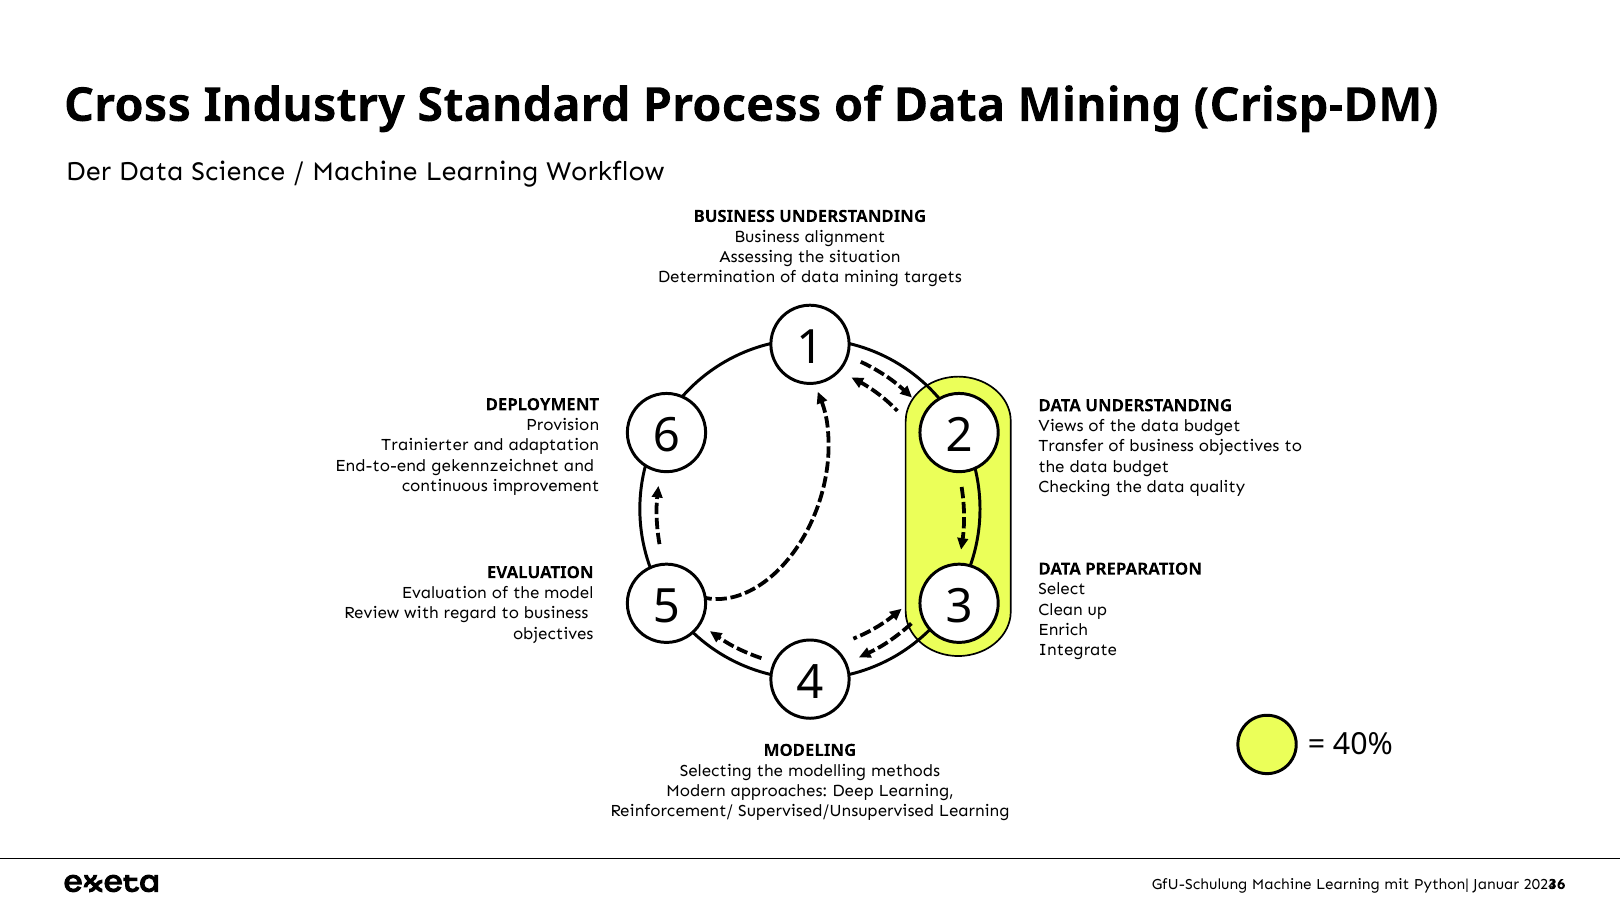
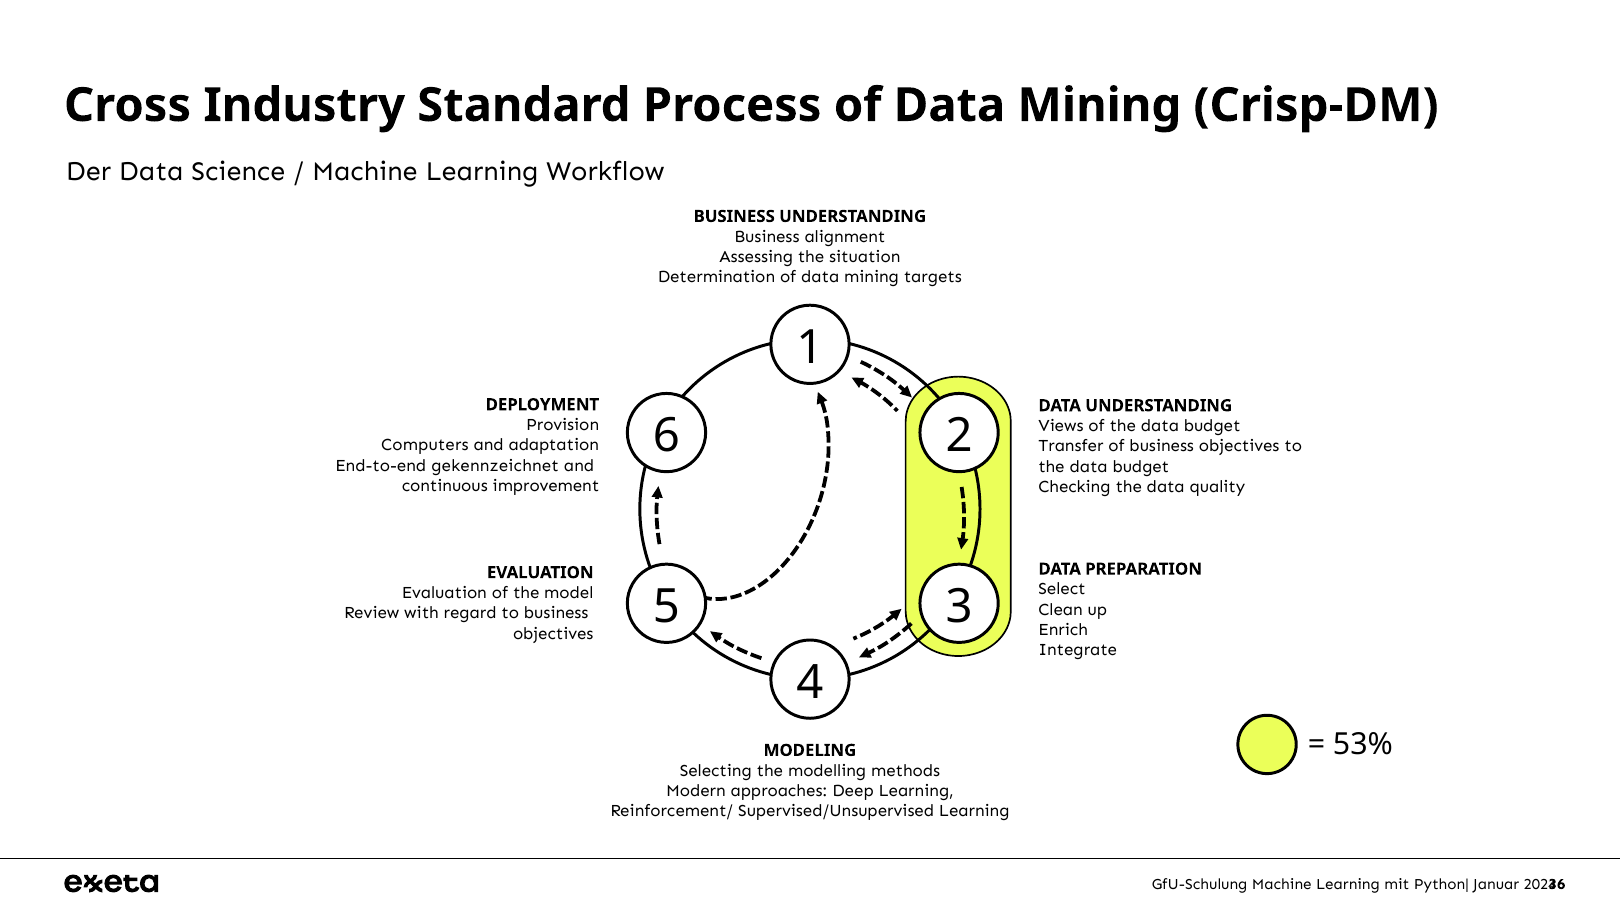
Trainierter: Trainierter -> Computers (425, 445)
40%: 40% -> 53% (1363, 745)
